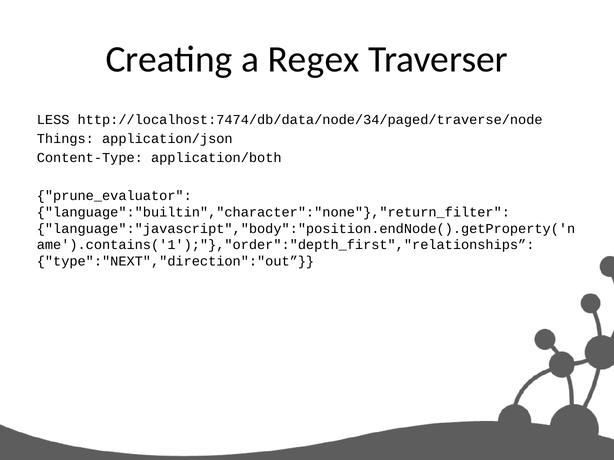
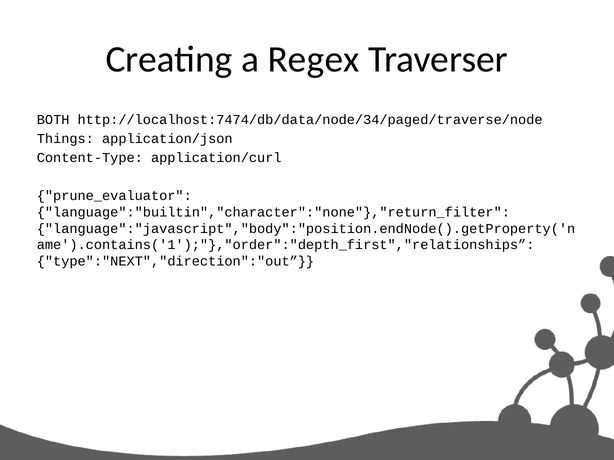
LESS: LESS -> BOTH (53, 120)
application/both: application/both -> application/curl (216, 158)
